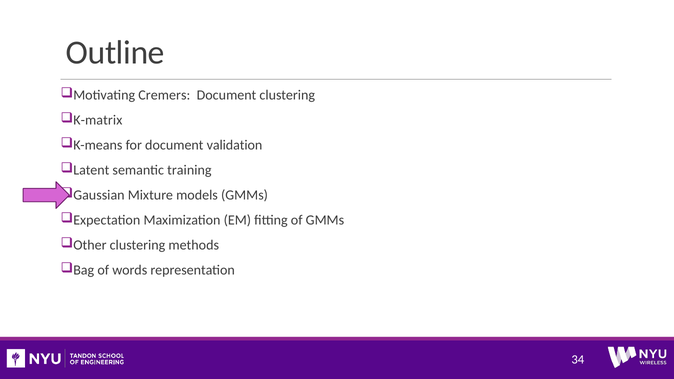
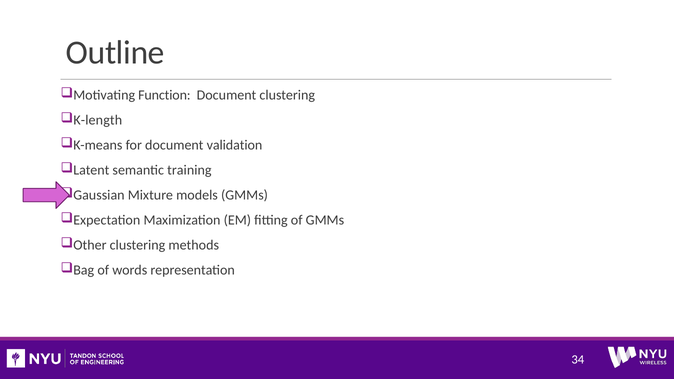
Cremers: Cremers -> Function (164, 95)
K-matrix: K-matrix -> K-length (98, 120)
